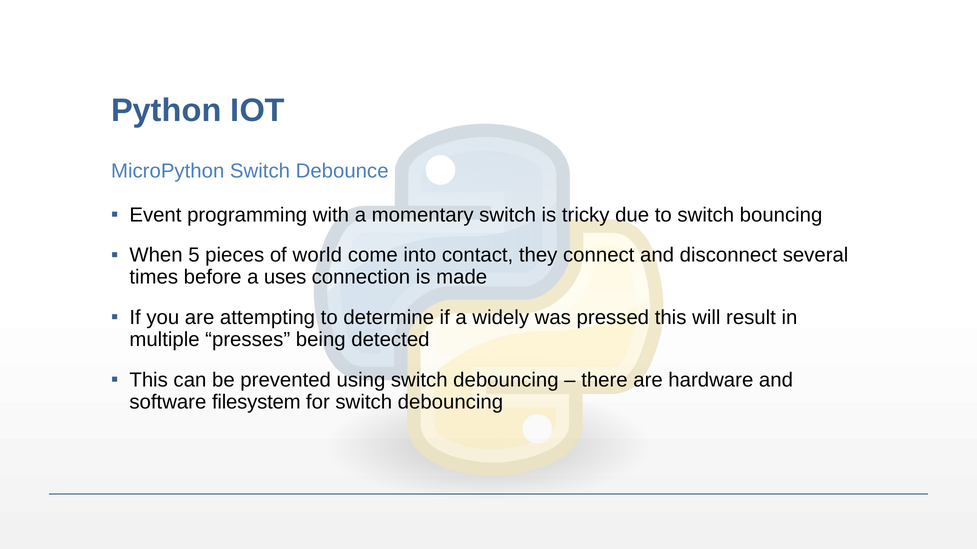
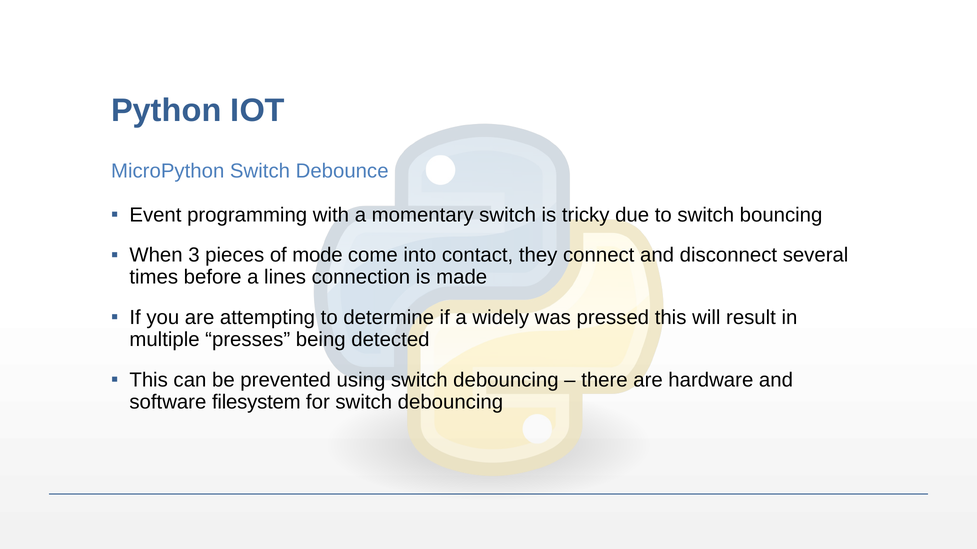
5: 5 -> 3 (194, 256)
world: world -> mode (317, 256)
uses: uses -> lines (285, 278)
